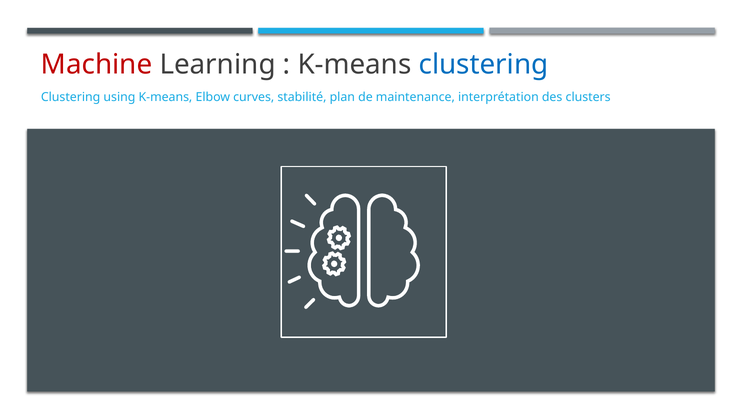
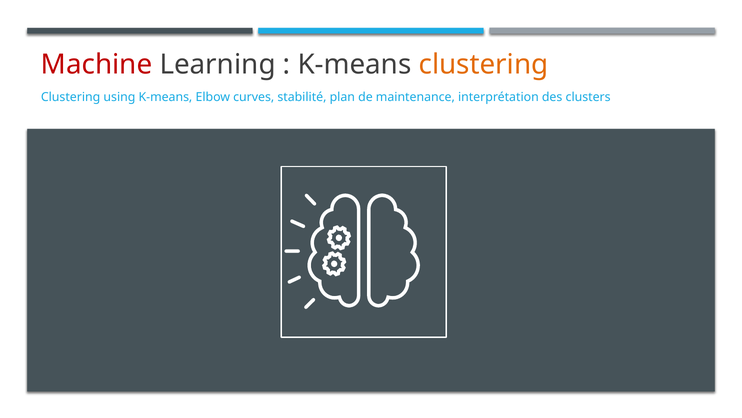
clustering colour: blue -> orange (484, 64)
